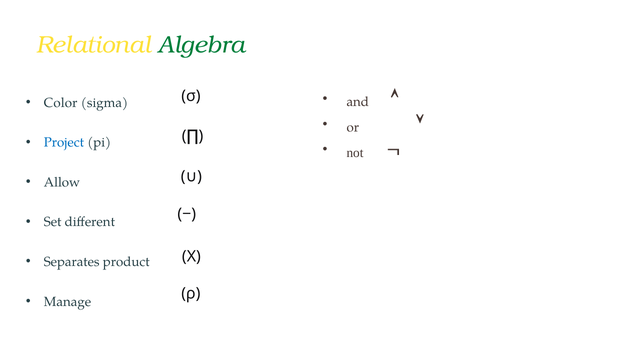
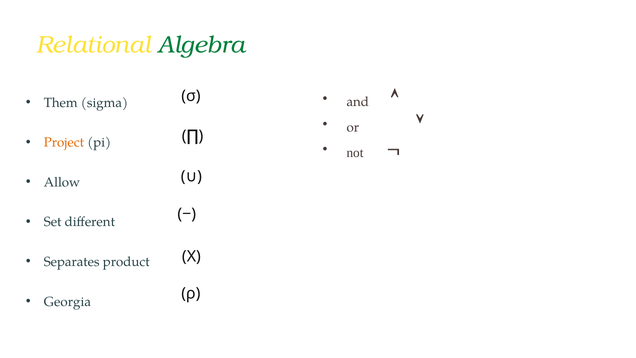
Color: Color -> Them (61, 103)
Project colour: blue -> orange (64, 142)
Manage: Manage -> Georgia (67, 301)
